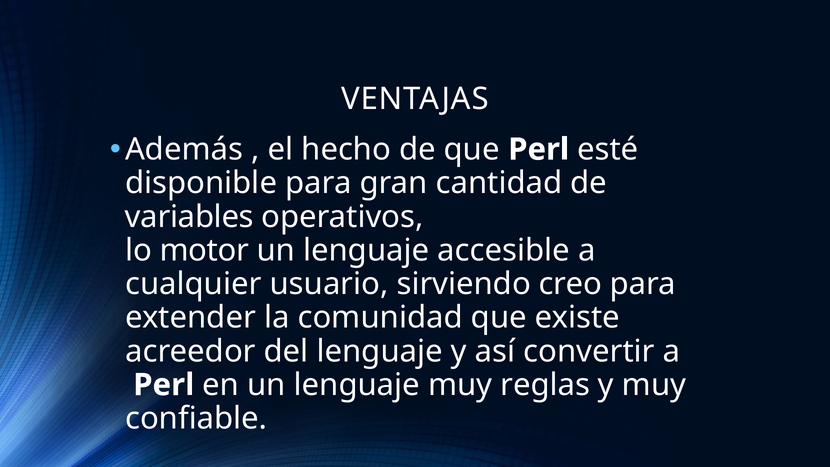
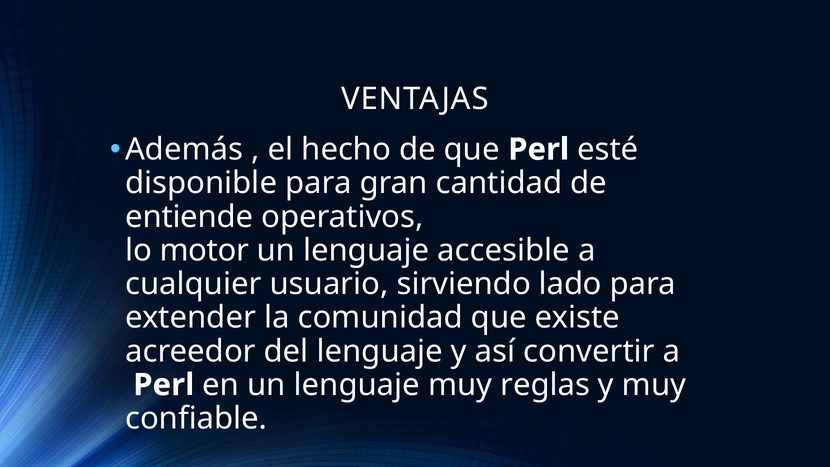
variables: variables -> entiende (189, 217)
creo: creo -> lado (570, 284)
